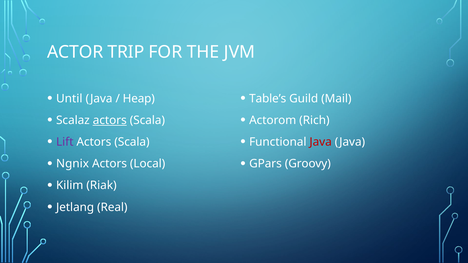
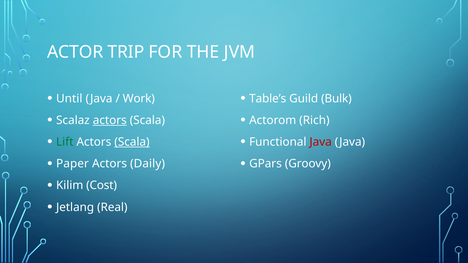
Heap: Heap -> Work (139, 99)
Mail: Mail -> Bulk (336, 99)
Lift colour: purple -> green (65, 142)
Scala underline: none -> present (132, 142)
Ngnix: Ngnix -> Paper (73, 164)
Local: Local -> Daily (148, 164)
Riak: Riak -> Cost (102, 186)
